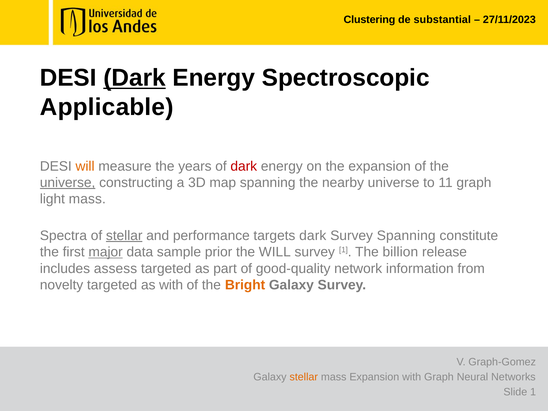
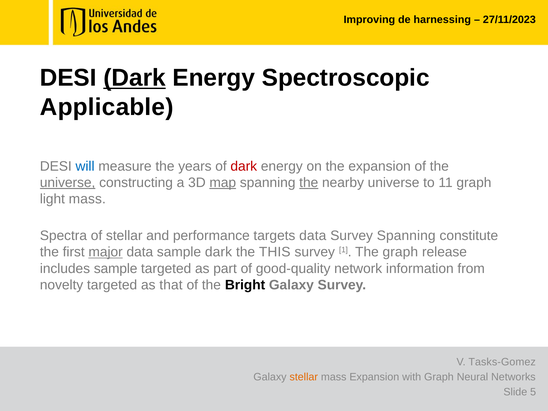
Clustering: Clustering -> Improving (369, 20)
substantial: substantial -> harnessing (442, 20)
will colour: orange -> blue (85, 166)
map underline: none -> present (223, 183)
the underline: none -> present (309, 183)
stellar underline: present -> none (124, 236)
targets dark: dark -> data (313, 236)
sample prior: prior -> dark (219, 252)
the WILL: WILL -> THIS (275, 252)
The billion: billion -> graph (400, 252)
includes assess: assess -> sample (116, 268)
as with: with -> that (171, 285)
Bright colour: orange -> black (245, 285)
Graph-Gomez: Graph-Gomez -> Tasks-Gomez (502, 362)
Slide 1: 1 -> 5 (533, 392)
